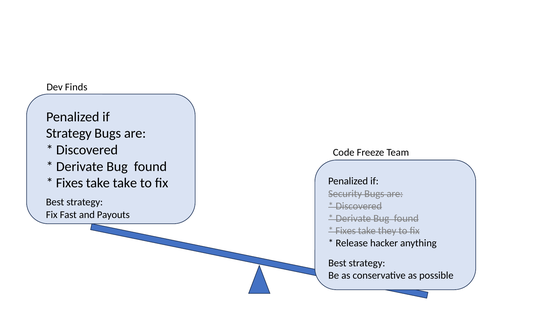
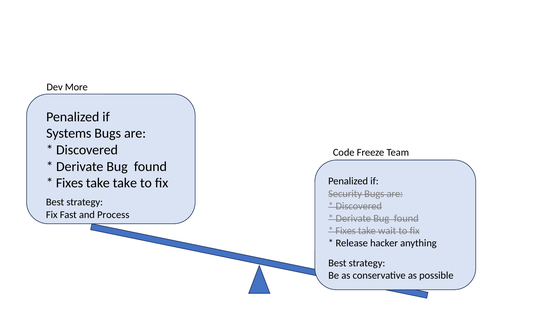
Finds: Finds -> More (76, 87)
Strategy: Strategy -> Systems (69, 134)
Payouts: Payouts -> Process (113, 215)
they: they -> wait (387, 231)
